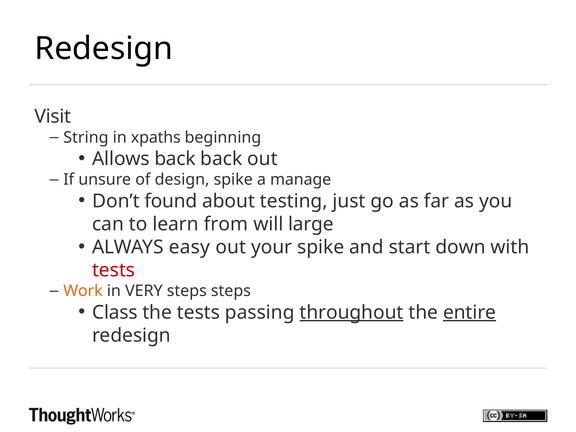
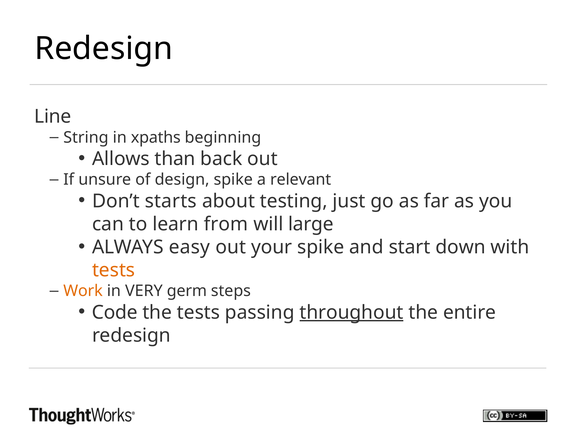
Visit: Visit -> Line (53, 117)
Allows back: back -> than (175, 159)
manage: manage -> relevant (301, 180)
found: found -> starts (171, 201)
tests colour: red -> orange (114, 270)
VERY steps: steps -> germ (187, 291)
Class: Class -> Code (115, 312)
entire underline: present -> none (470, 312)
